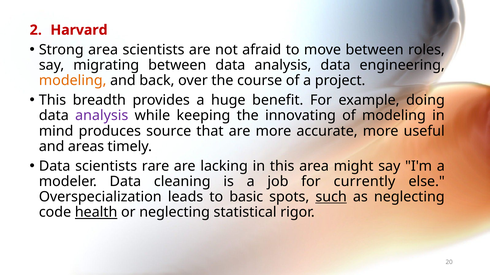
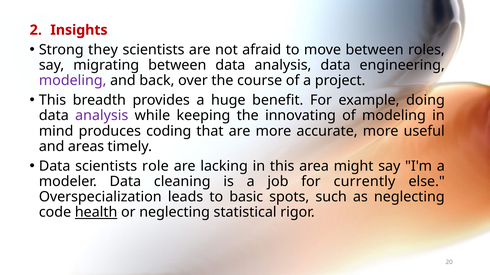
Harvard: Harvard -> Insights (79, 30)
Strong area: area -> they (103, 50)
modeling colour: orange -> purple (73, 81)
source: source -> coding (169, 131)
rare: rare -> role (155, 166)
such underline: present -> none (331, 197)
